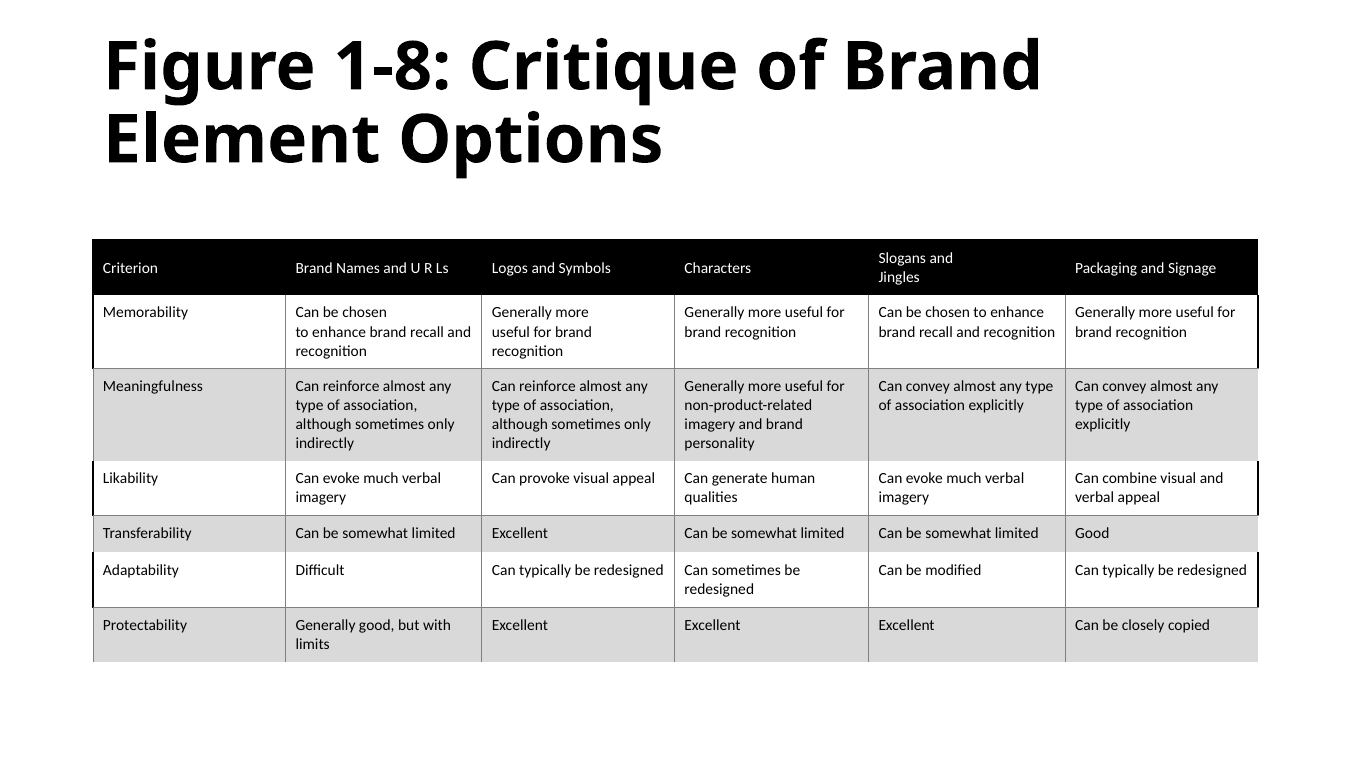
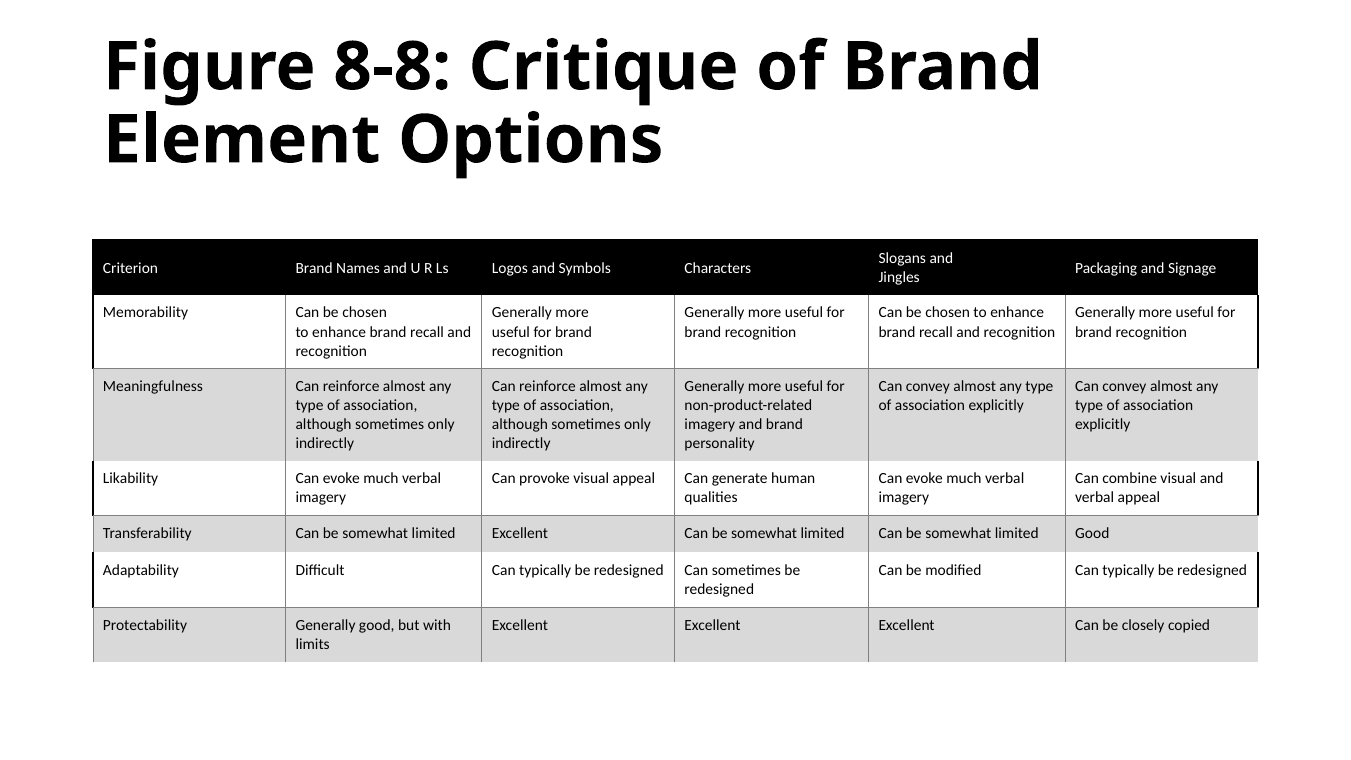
1-8: 1-8 -> 8-8 (392, 67)
